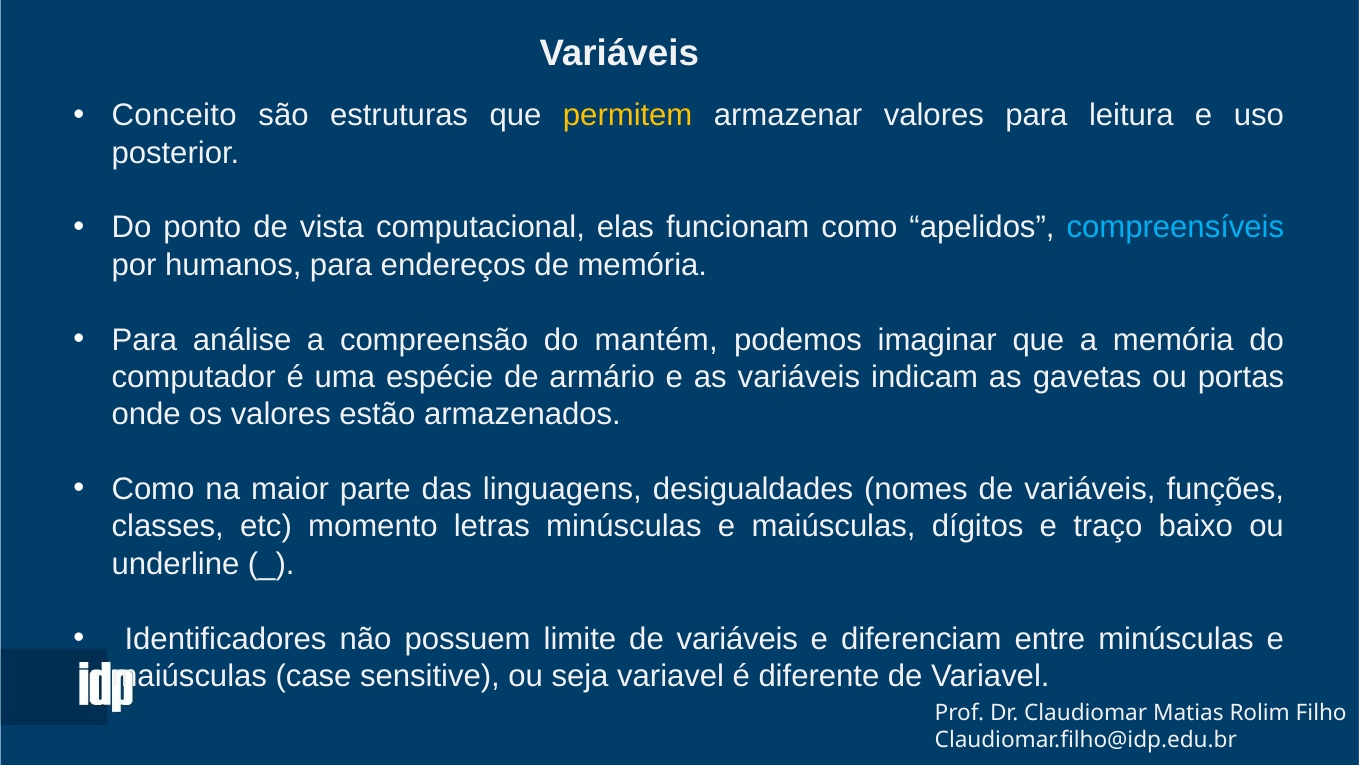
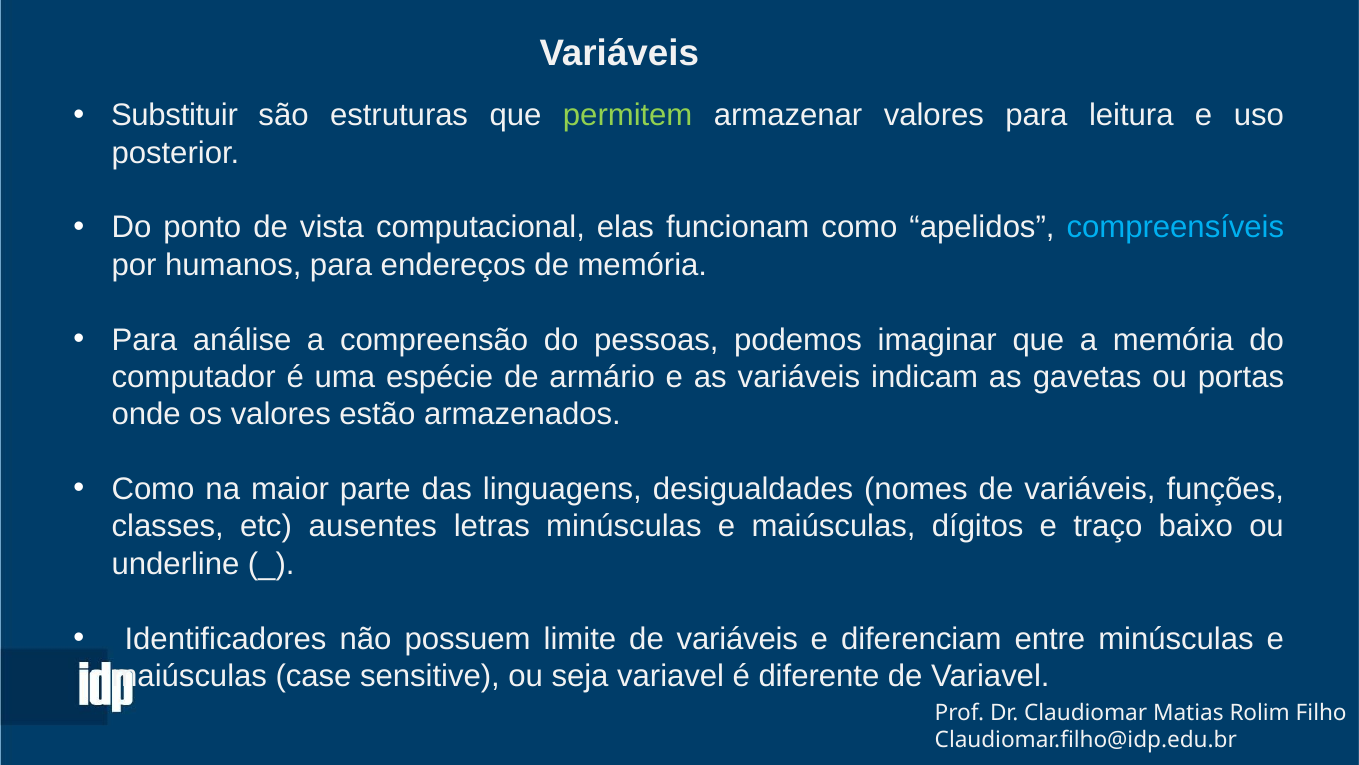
Conceito: Conceito -> Substituir (175, 115)
permitem colour: yellow -> light green (628, 115)
mantém: mantém -> pessoas (656, 340)
momento: momento -> ausentes (373, 526)
